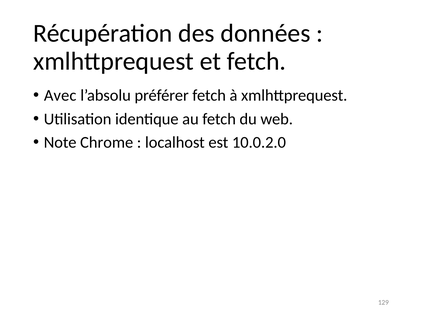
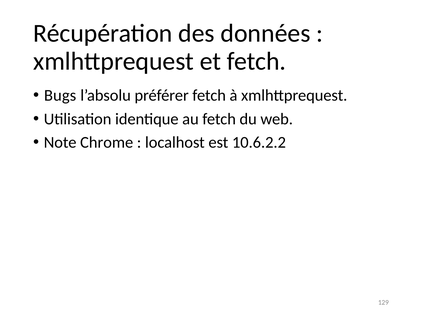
Avec: Avec -> Bugs (60, 95)
10.0.2.0: 10.0.2.0 -> 10.6.2.2 (259, 142)
